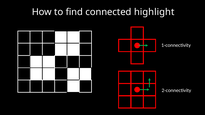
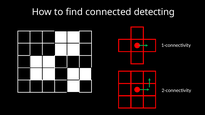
highlight: highlight -> detecting (154, 12)
